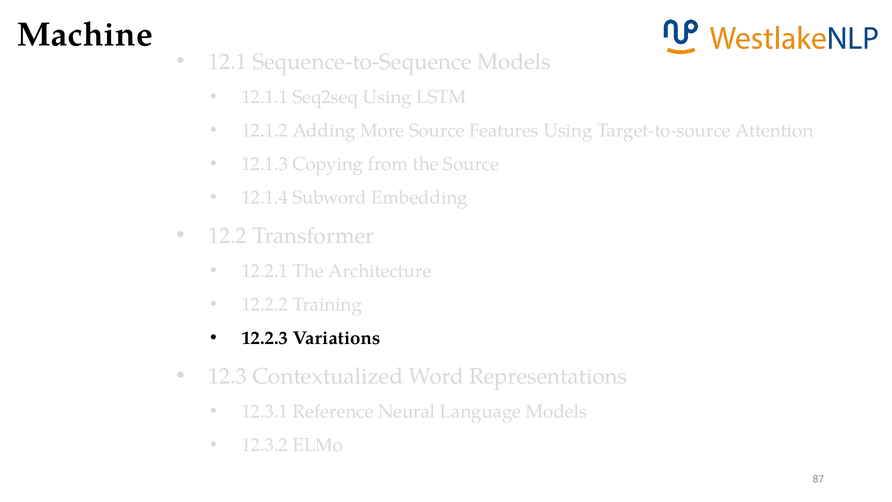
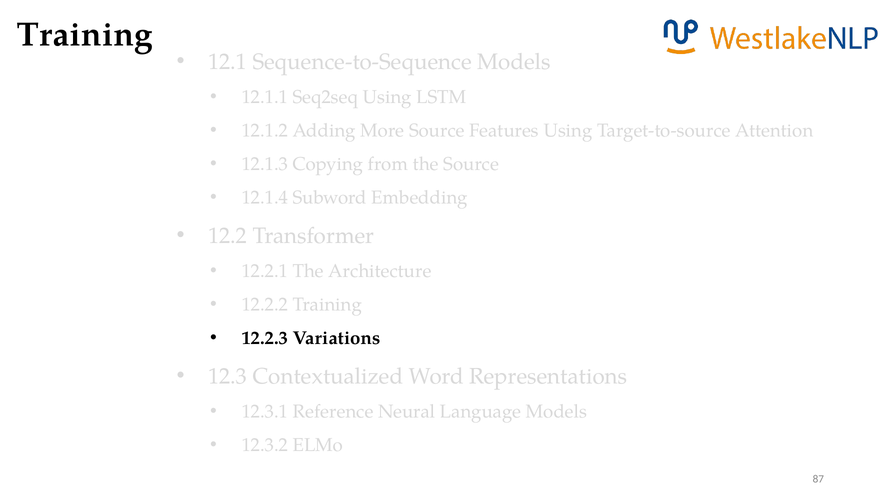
Machine: Machine -> Training (85, 35)
